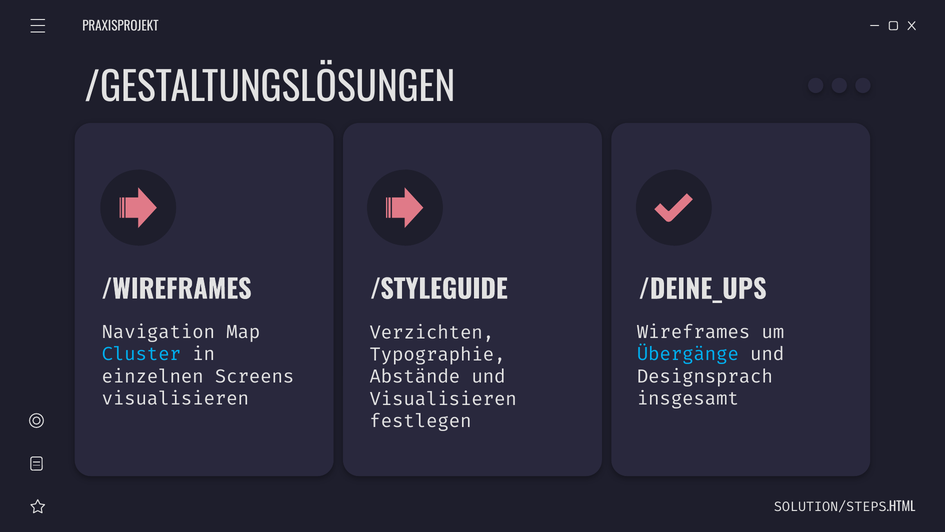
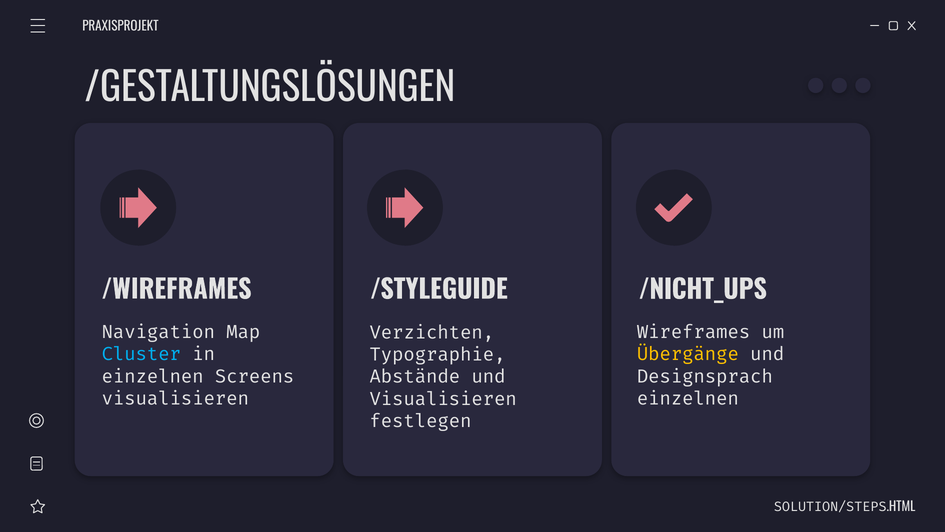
/DEINE_UPS: /DEINE_UPS -> /NICHT_UPS (703, 290)
Übergänge colour: light blue -> yellow (688, 354)
insgesamt: insgesamt -> einzelnen (688, 398)
